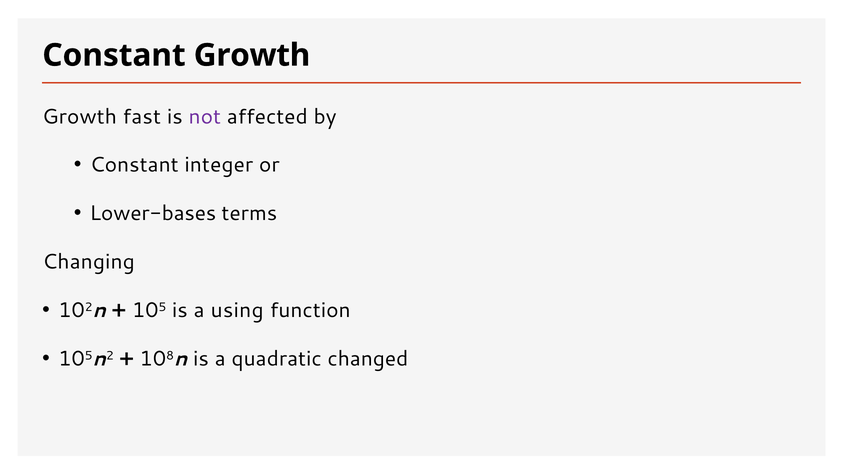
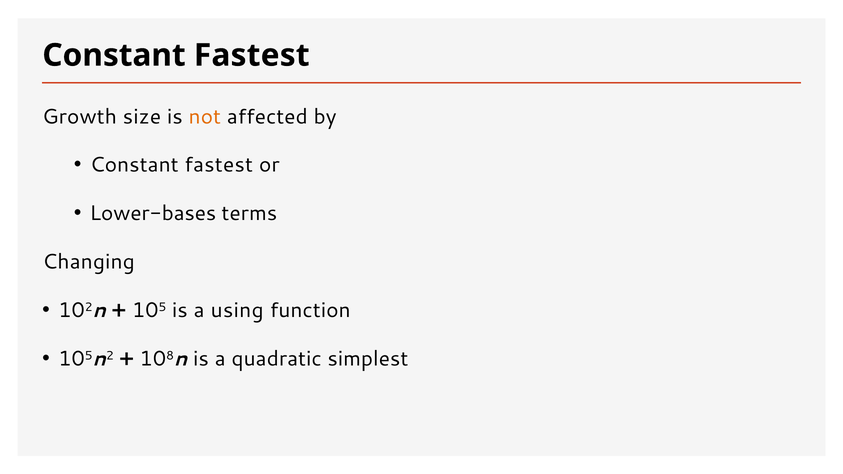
Growth: Growth -> Fastest (252, 55)
fast: fast -> size (142, 117)
not colour: purple -> orange (205, 117)
integer: integer -> fastest (219, 165)
changed: changed -> simplest (368, 359)
